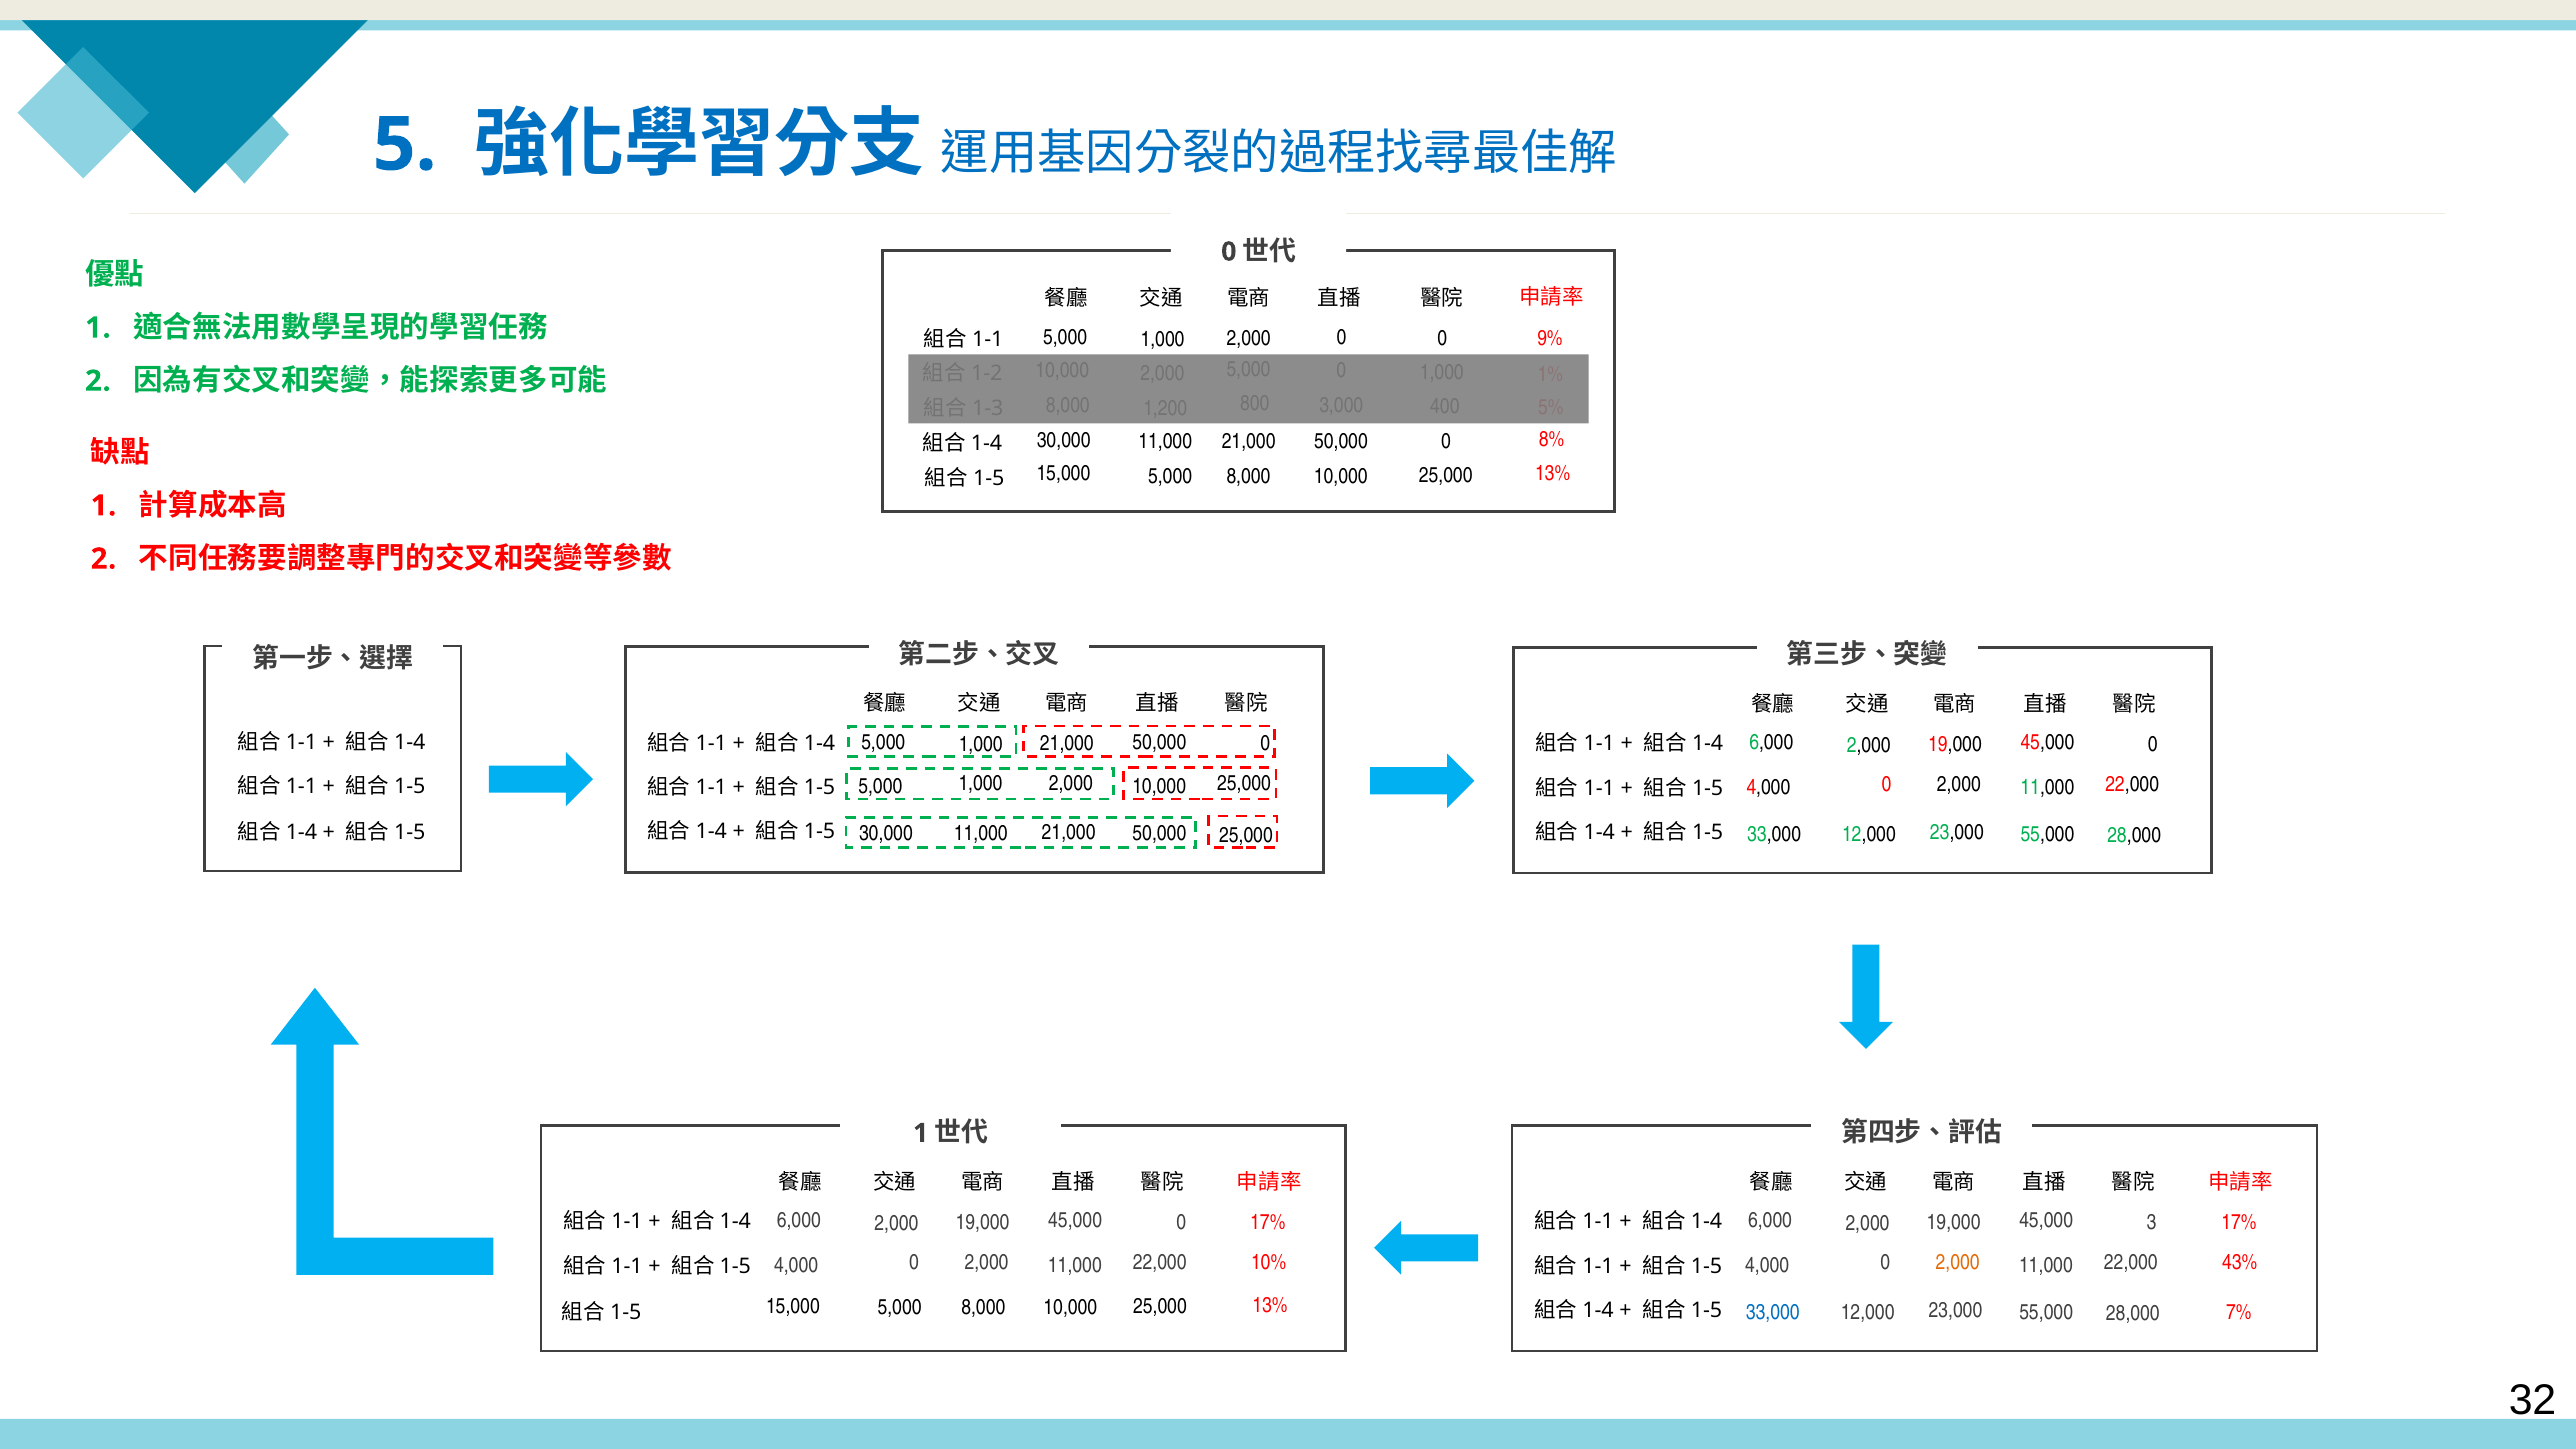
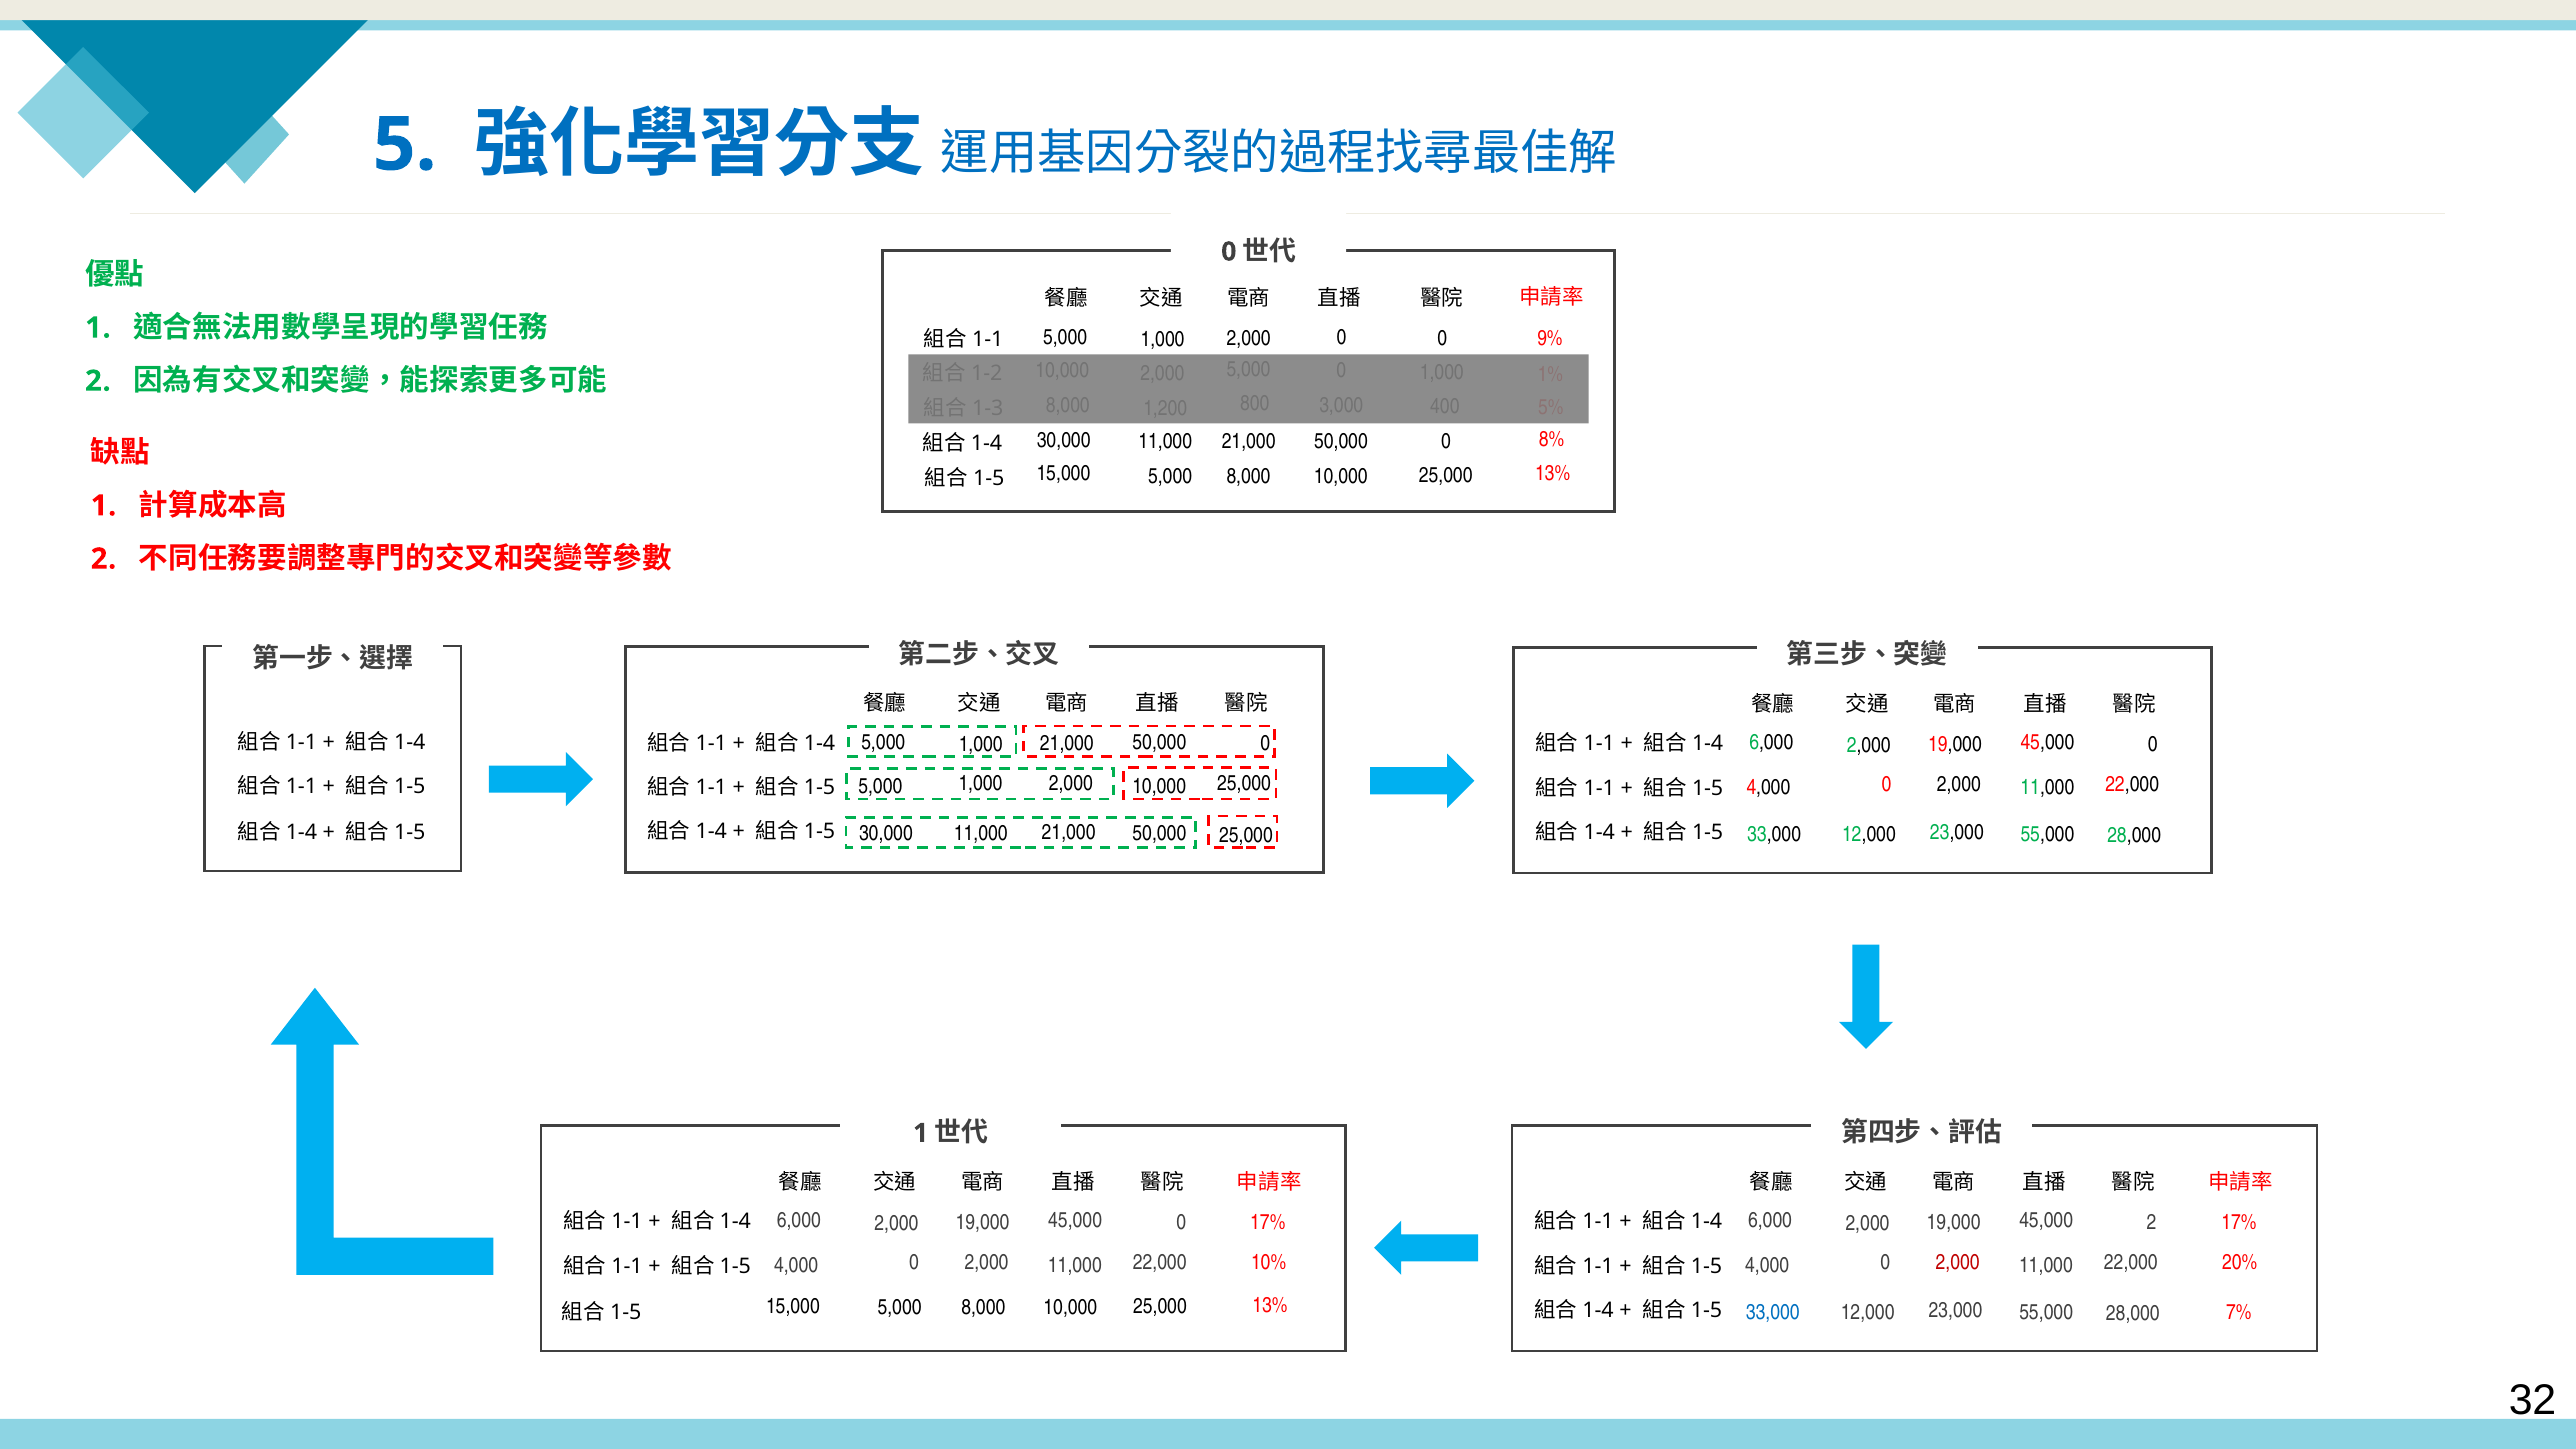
45,000 3: 3 -> 2 (2152, 1222)
43%: 43% -> 20% (2240, 1262)
2,000 colour: orange -> red (1958, 1262)
